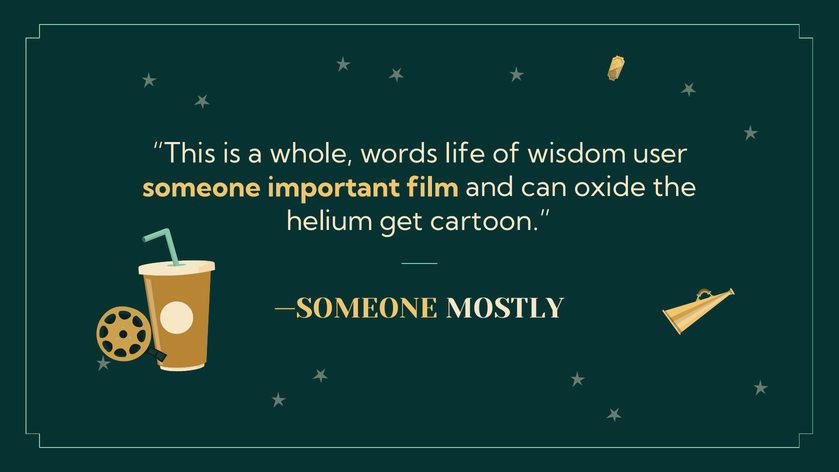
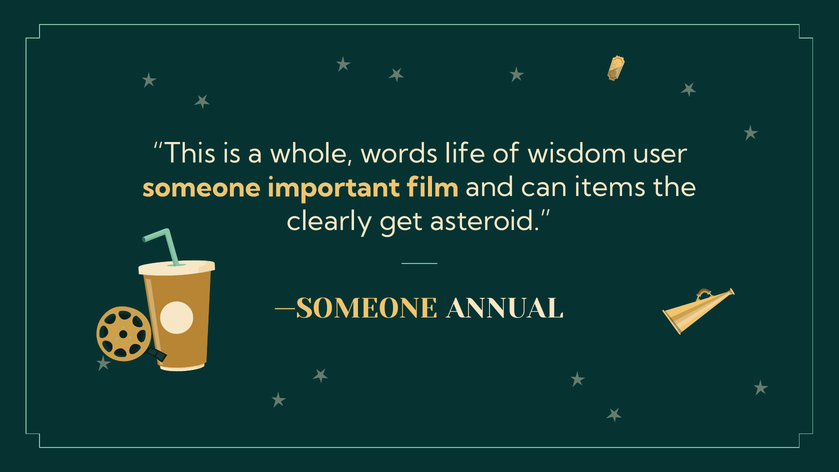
oxide: oxide -> items (610, 187)
helium: helium -> clearly (330, 221)
cartoon: cartoon -> asteroid (491, 221)
MOSTLY: MOSTLY -> ANNUAL (505, 309)
